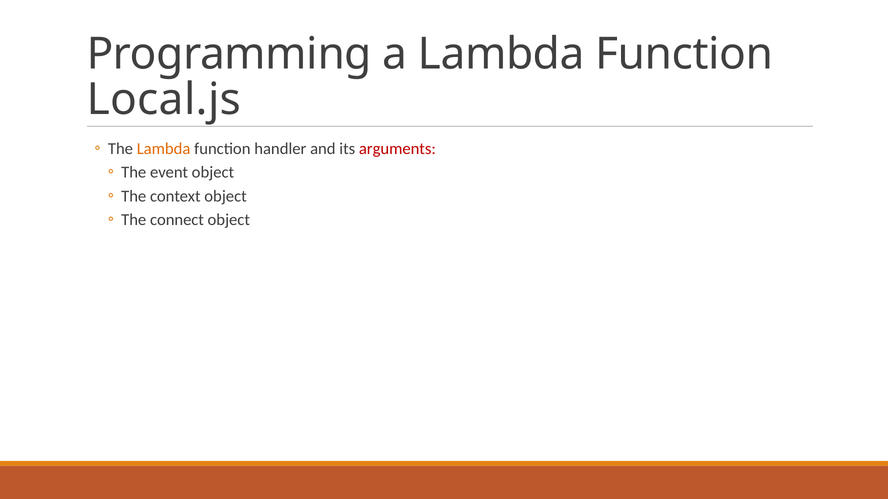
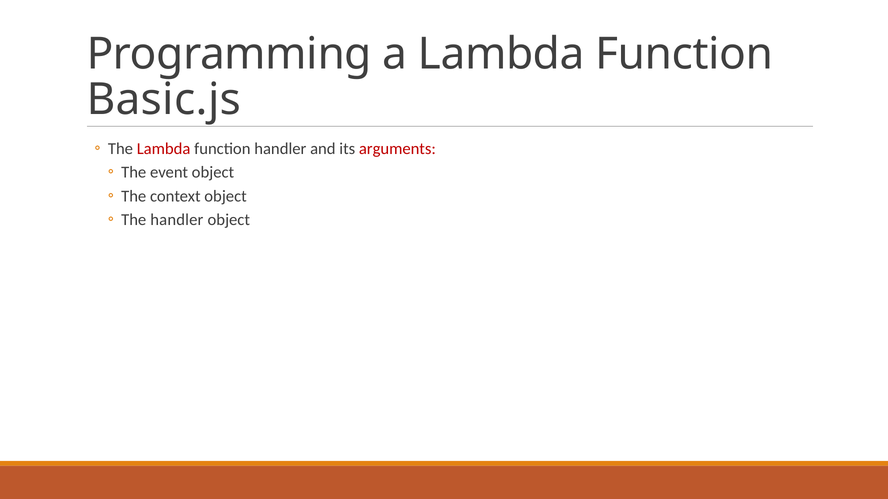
Local.js: Local.js -> Basic.js (164, 99)
Lambda colour: orange -> red (164, 149)
The connect: connect -> handler (177, 220)
